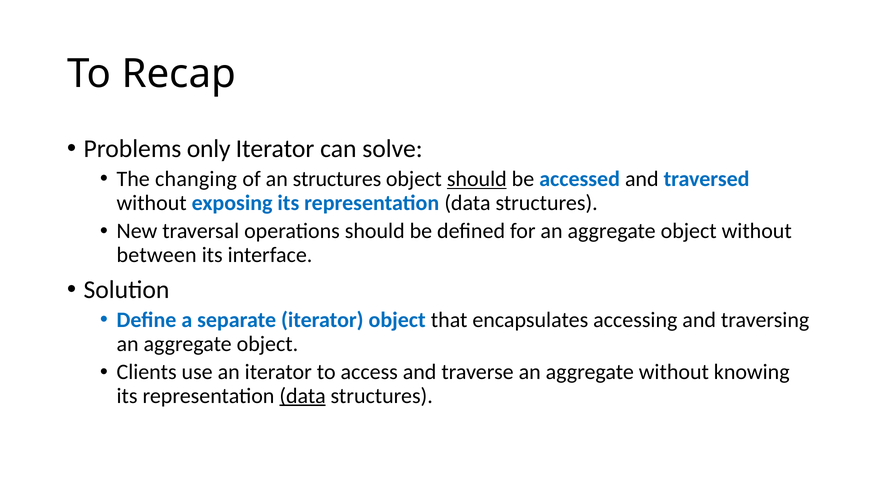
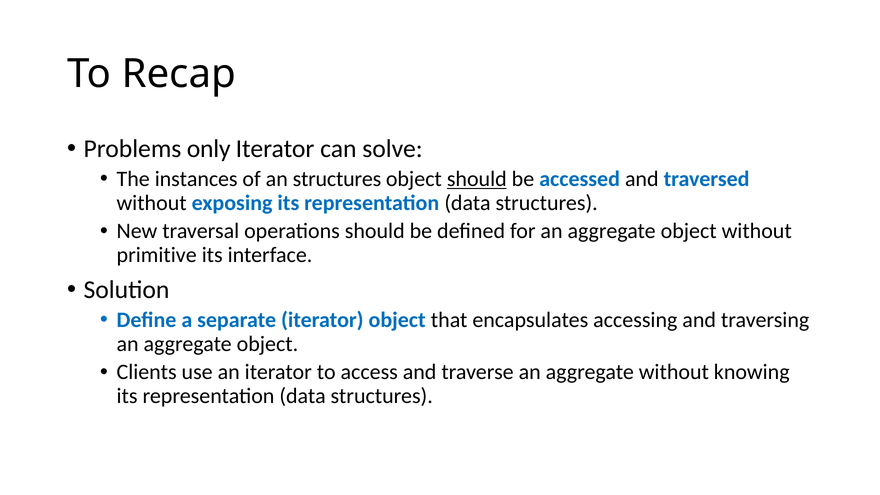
changing: changing -> instances (196, 179)
between: between -> primitive (157, 255)
data underline: present -> none (303, 396)
